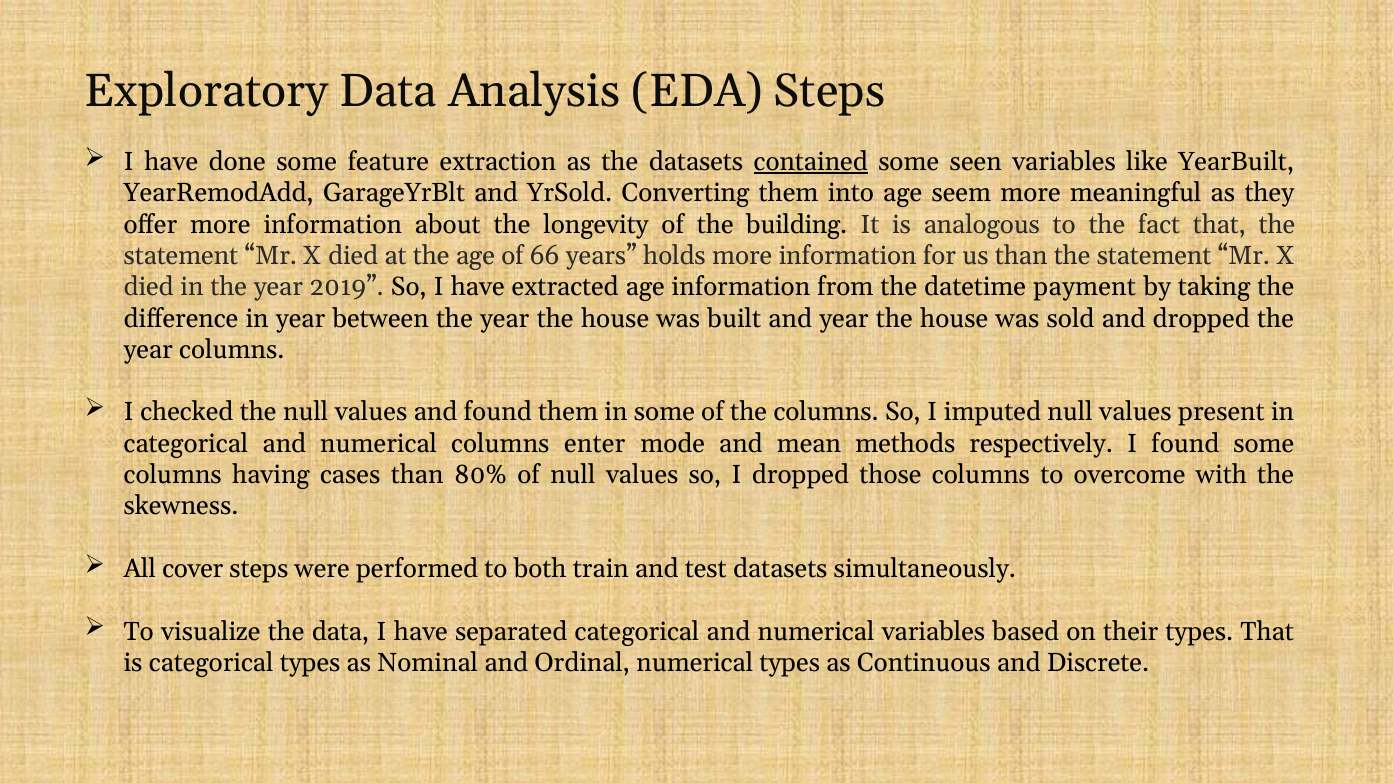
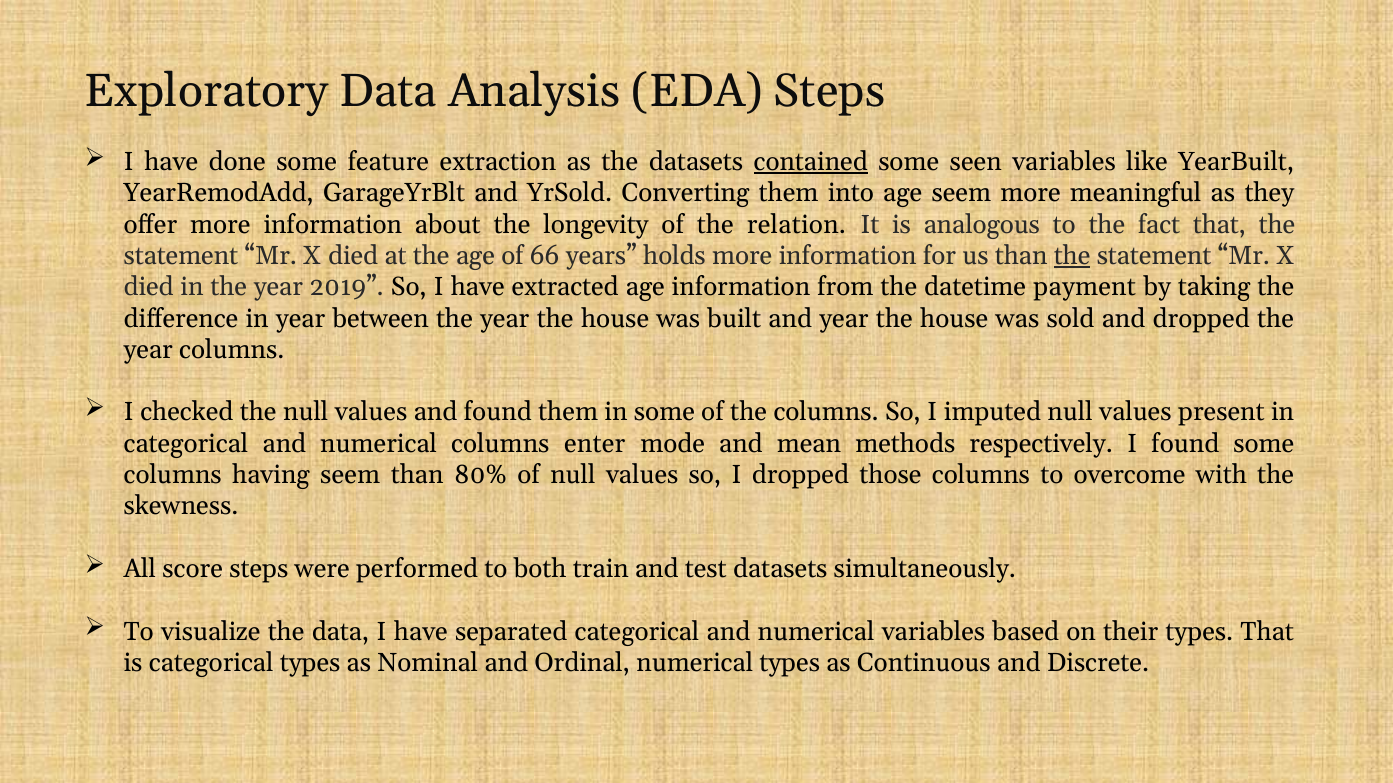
building: building -> relation (796, 225)
the underline: none -> present (1072, 256)
having cases: cases -> seem (350, 475)
cover: cover -> score (193, 569)
